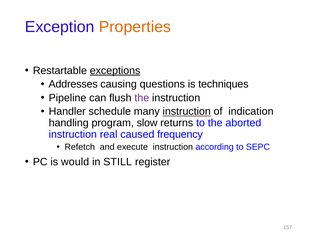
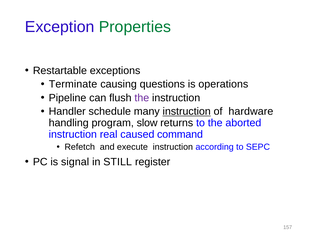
Properties colour: orange -> green (135, 27)
exceptions underline: present -> none (115, 71)
Addresses: Addresses -> Terminate (73, 84)
techniques: techniques -> operations (223, 84)
indication: indication -> hardware (251, 111)
frequency: frequency -> command (180, 134)
would: would -> signal (75, 162)
